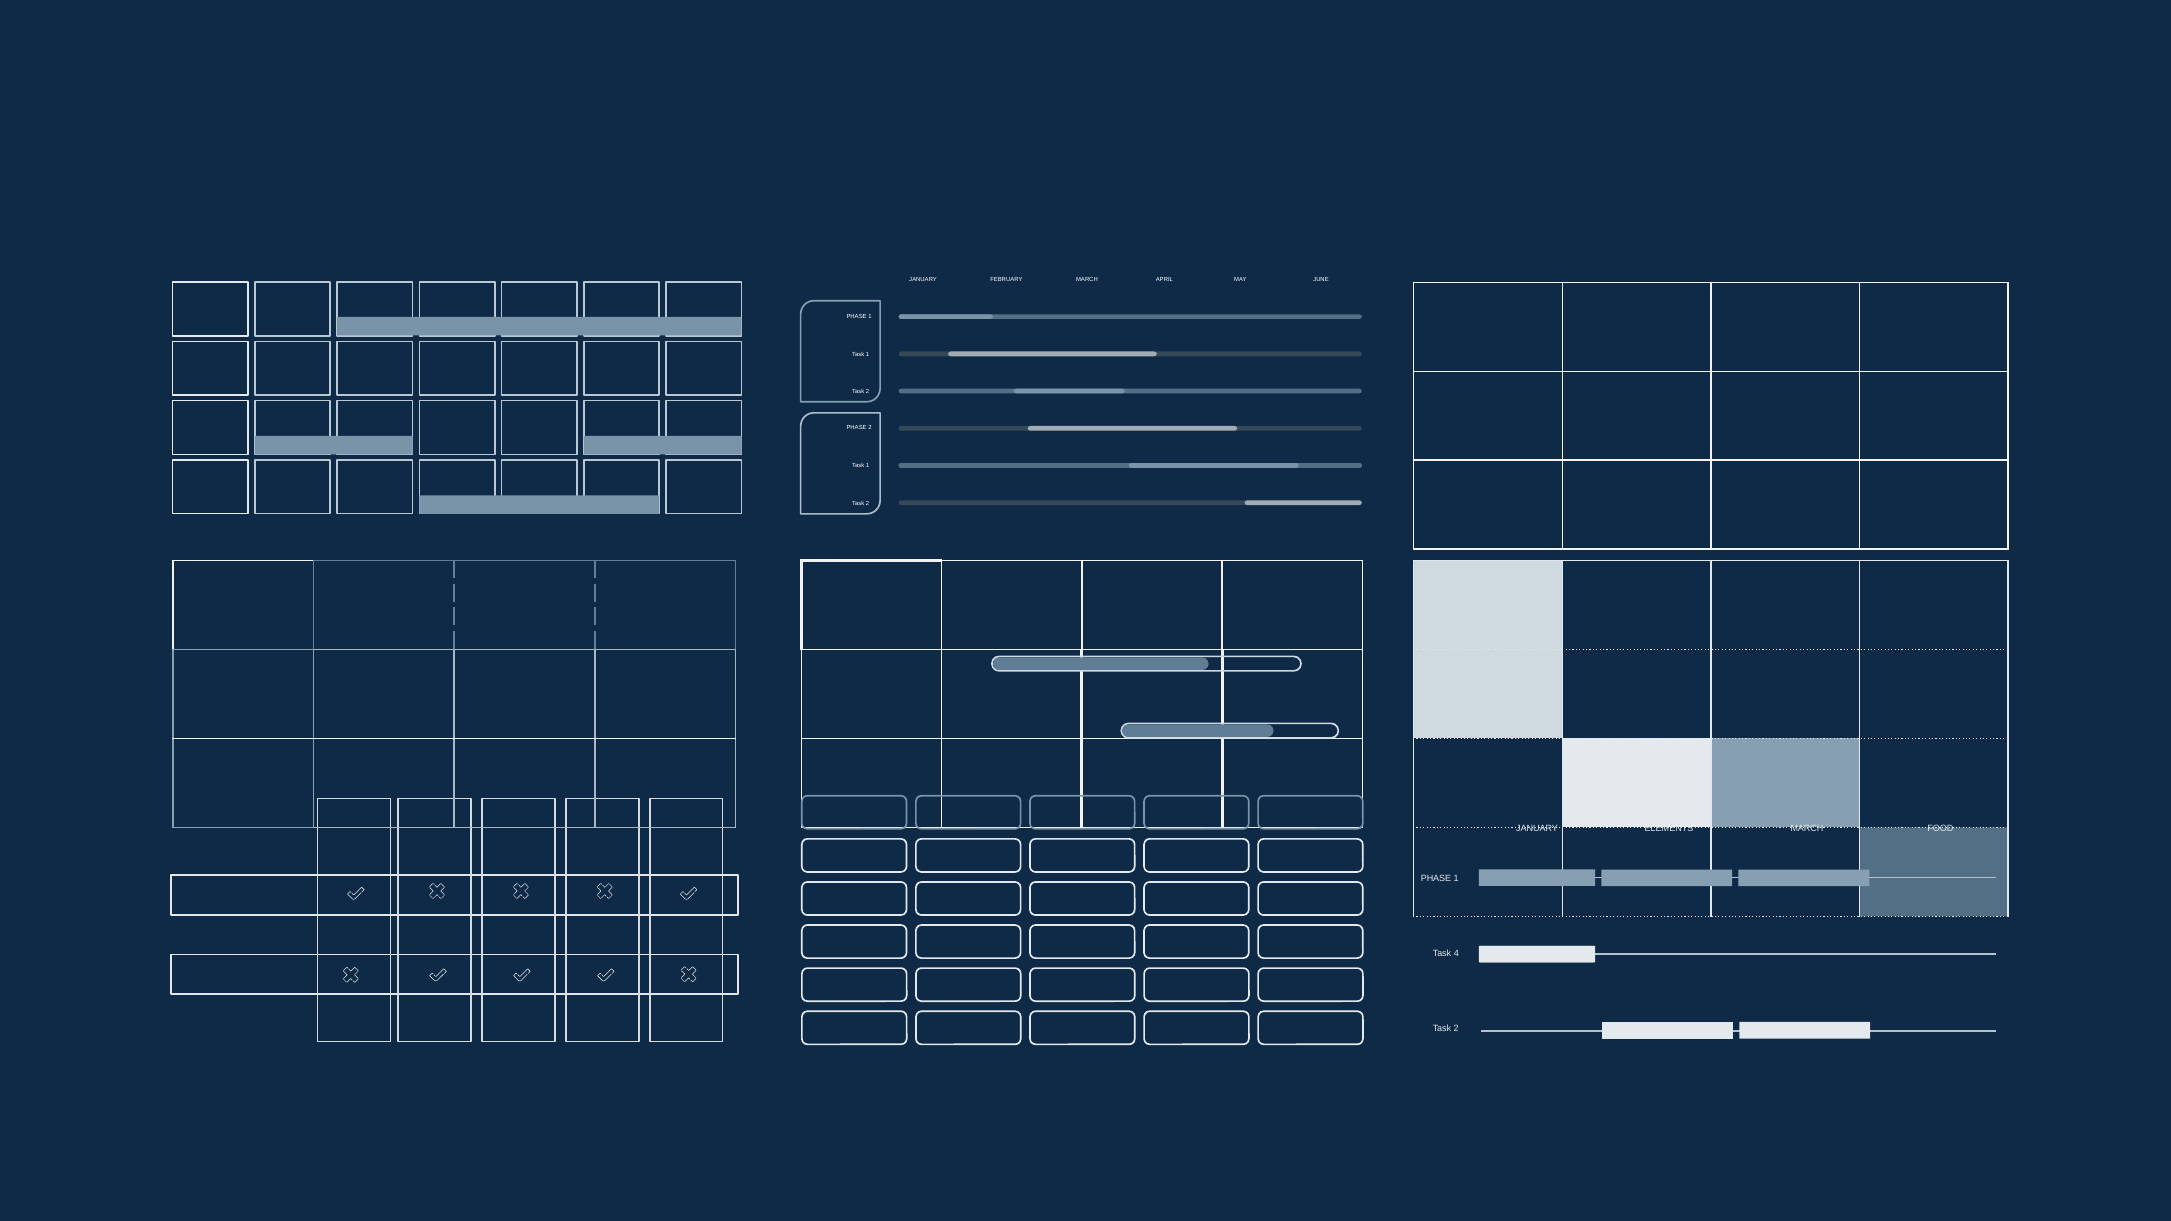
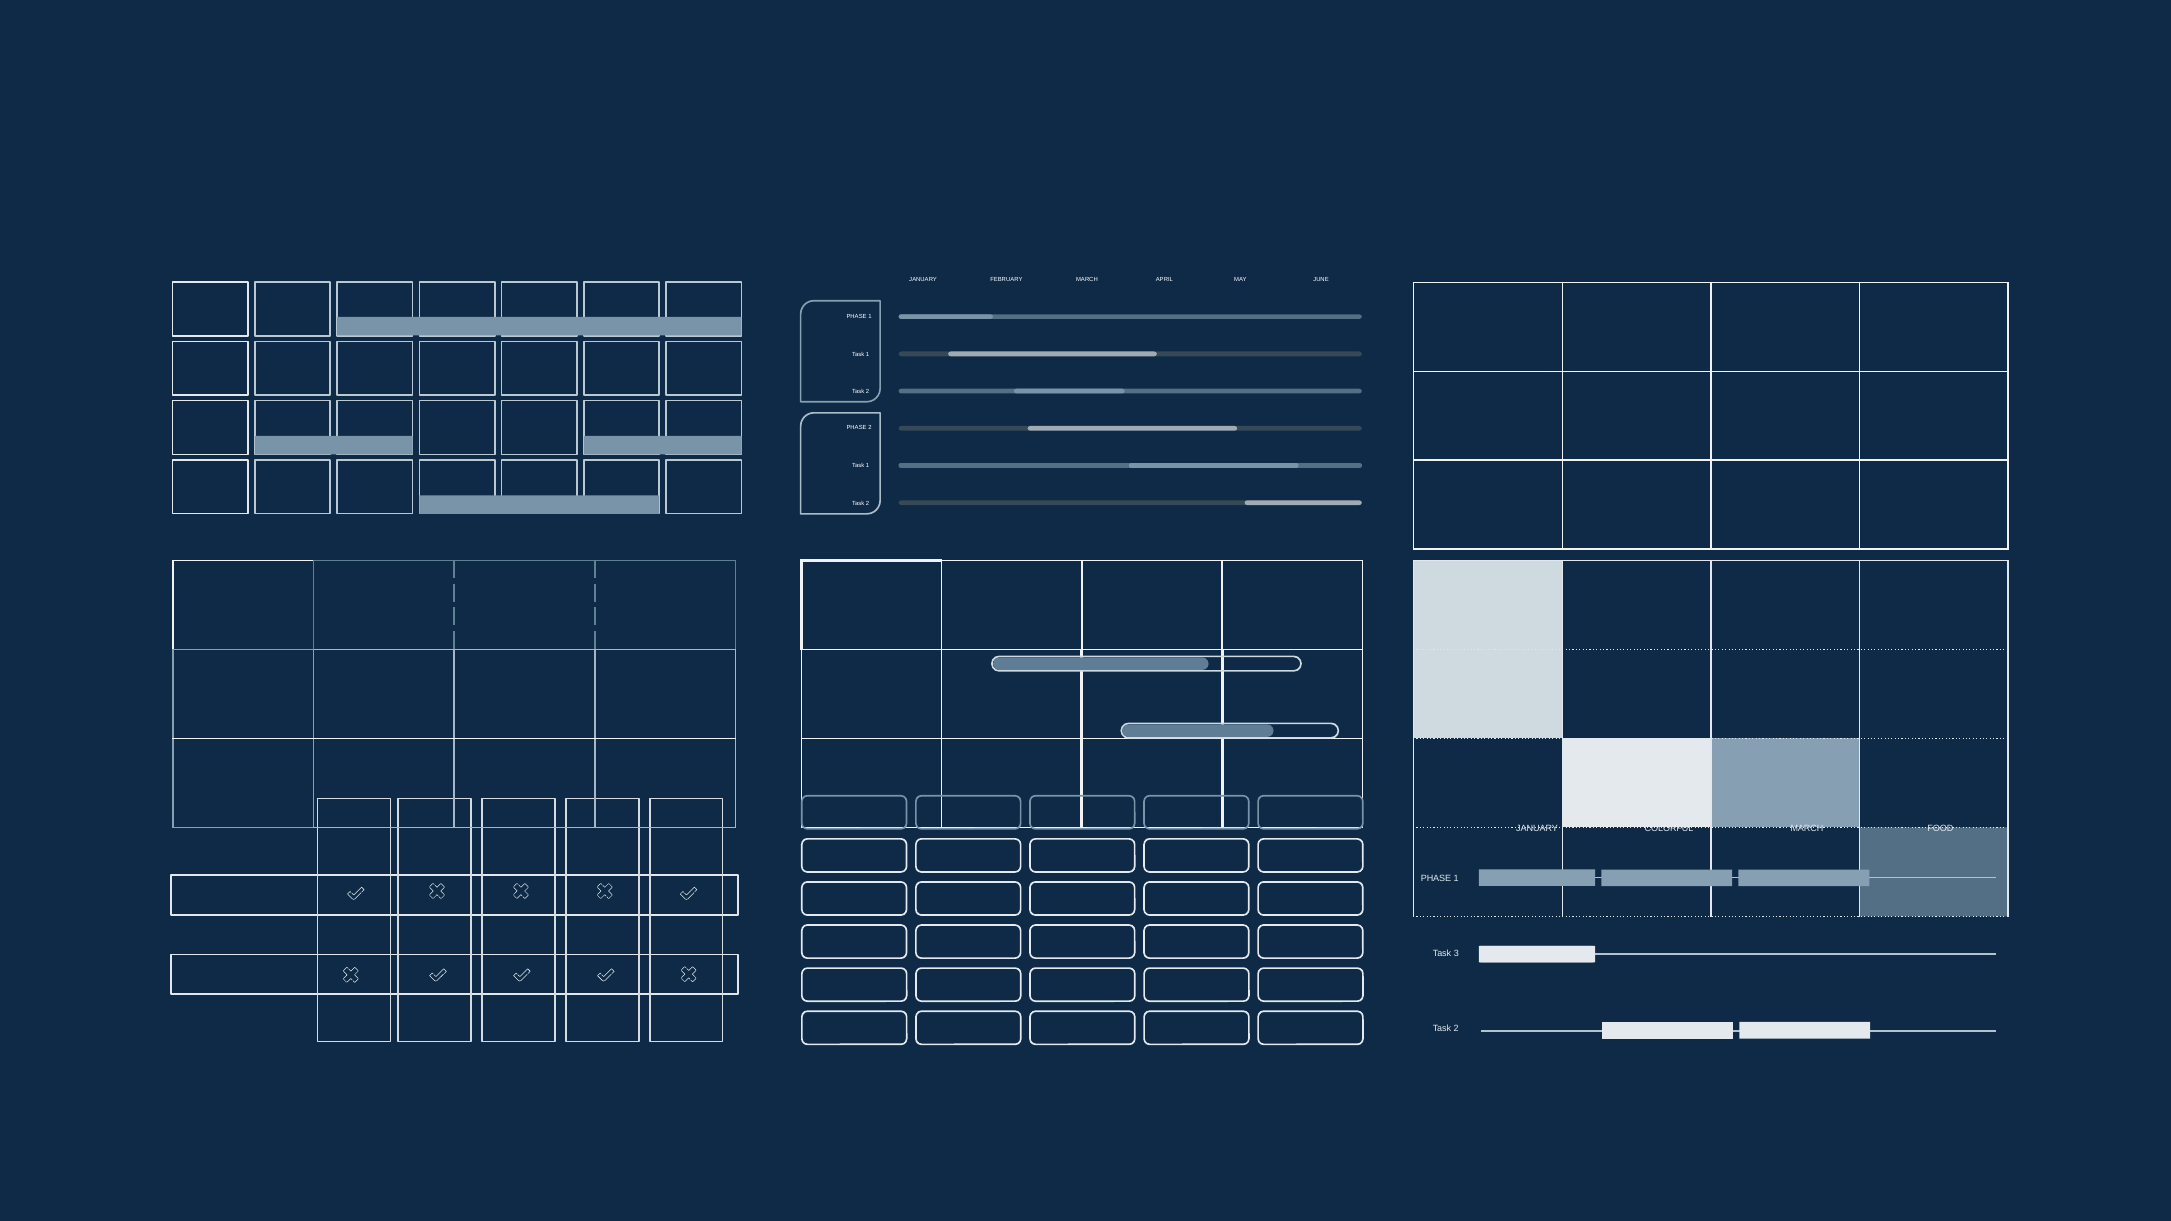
ELEMENTS: ELEMENTS -> COLORFUL (1669, 828)
4: 4 -> 3 (1456, 954)
